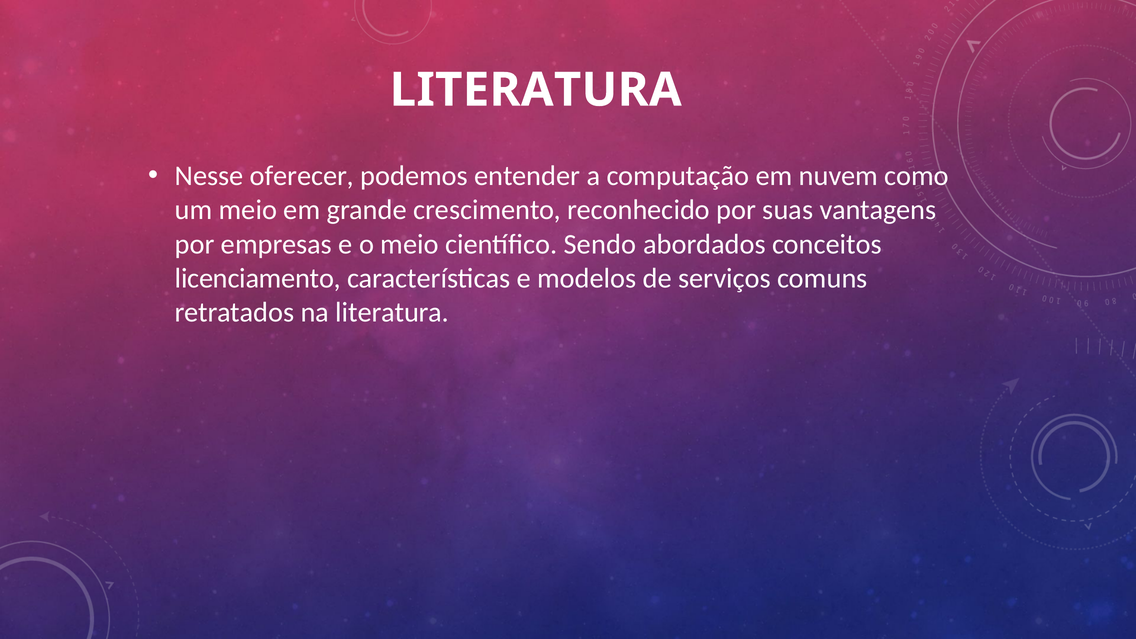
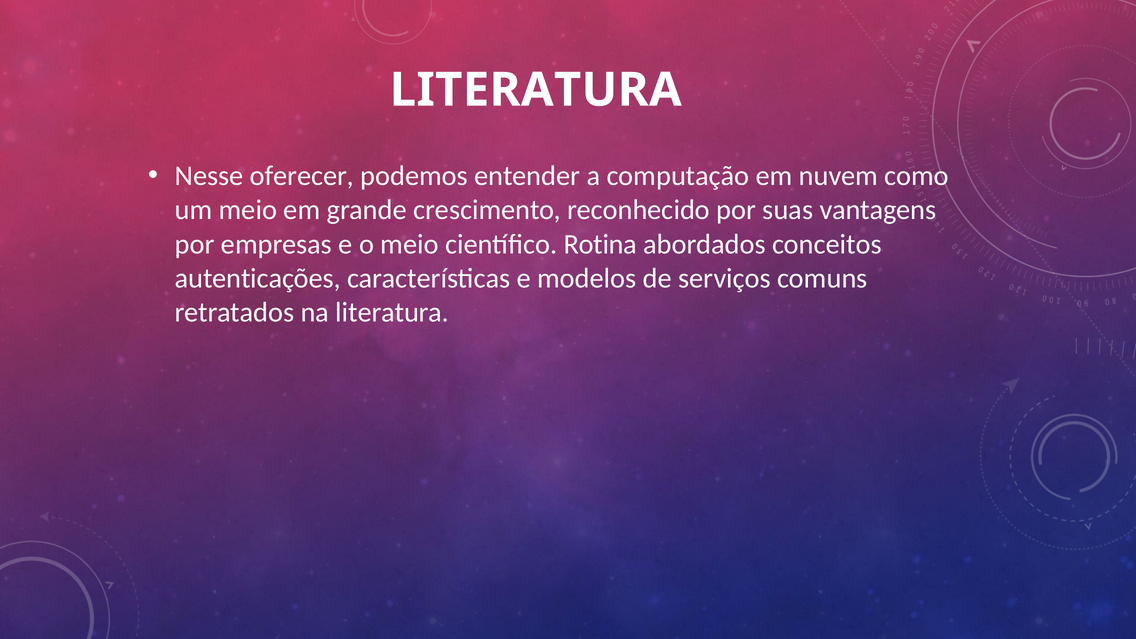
Sendo: Sendo -> Rotina (600, 244)
licenciamento: licenciamento -> autenticações (258, 278)
